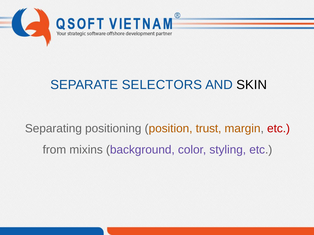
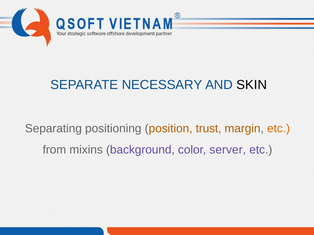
SELECTORS: SELECTORS -> NECESSARY (162, 85)
etc colour: red -> orange (279, 129)
styling: styling -> server (228, 150)
